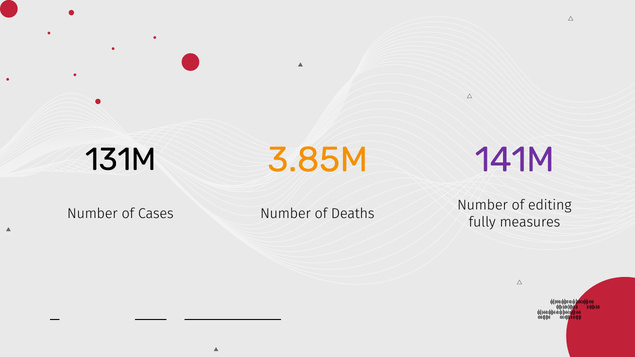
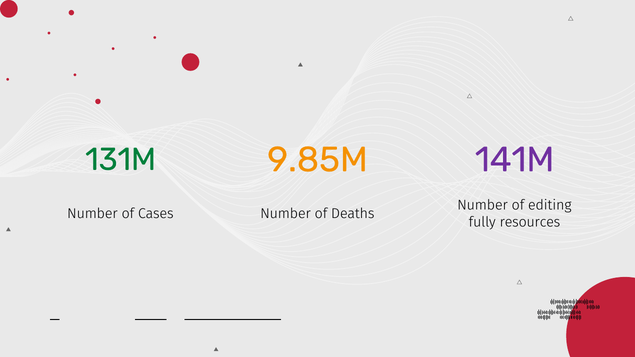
3.85M: 3.85M -> 9.85M (318, 160)
131M colour: black -> green (121, 160)
measures: measures -> resources (530, 222)
